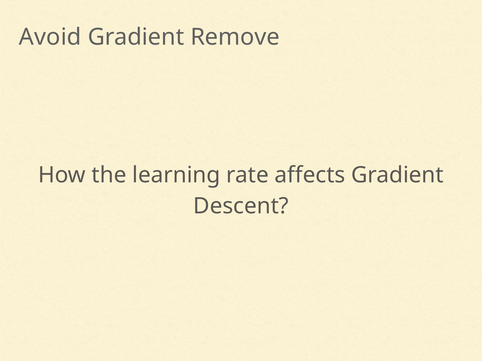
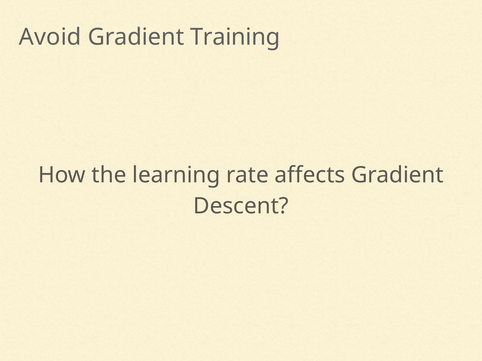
Remove: Remove -> Training (235, 37)
